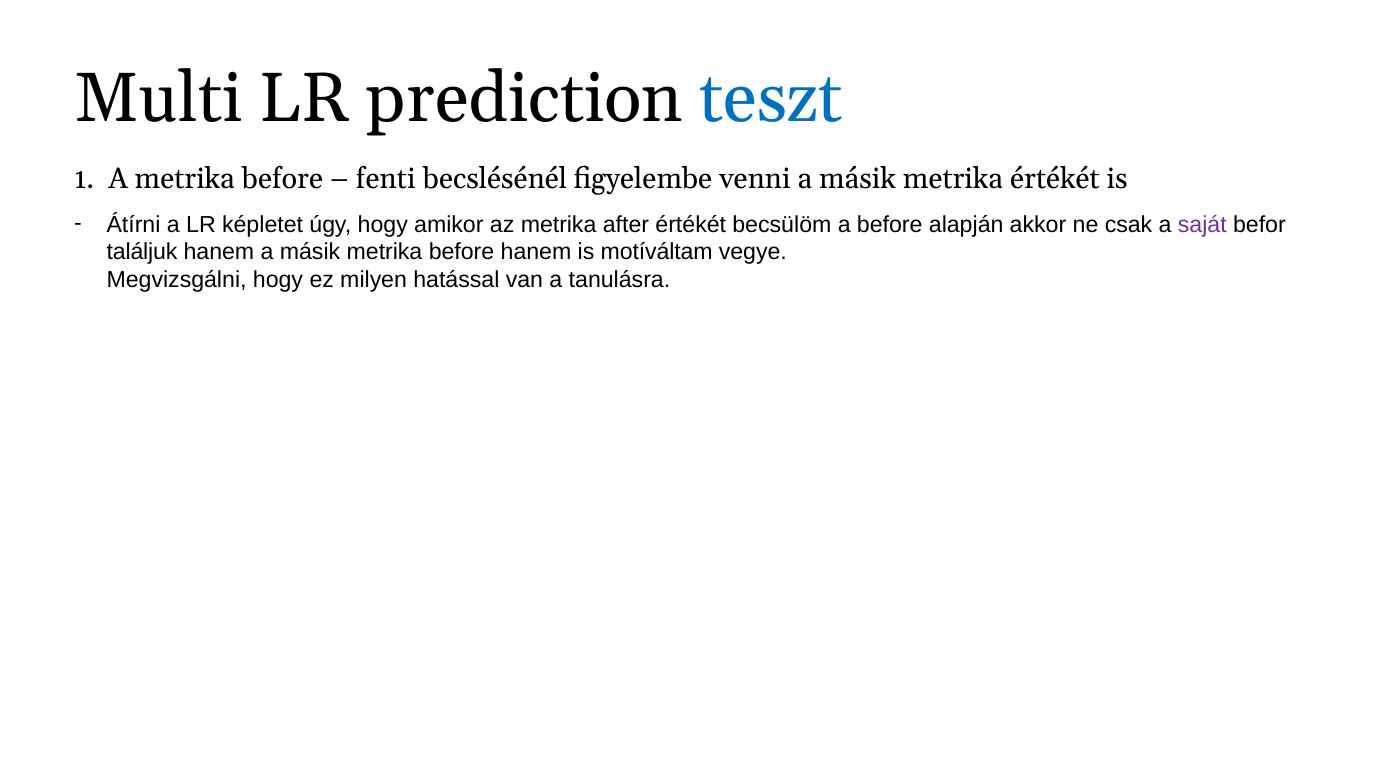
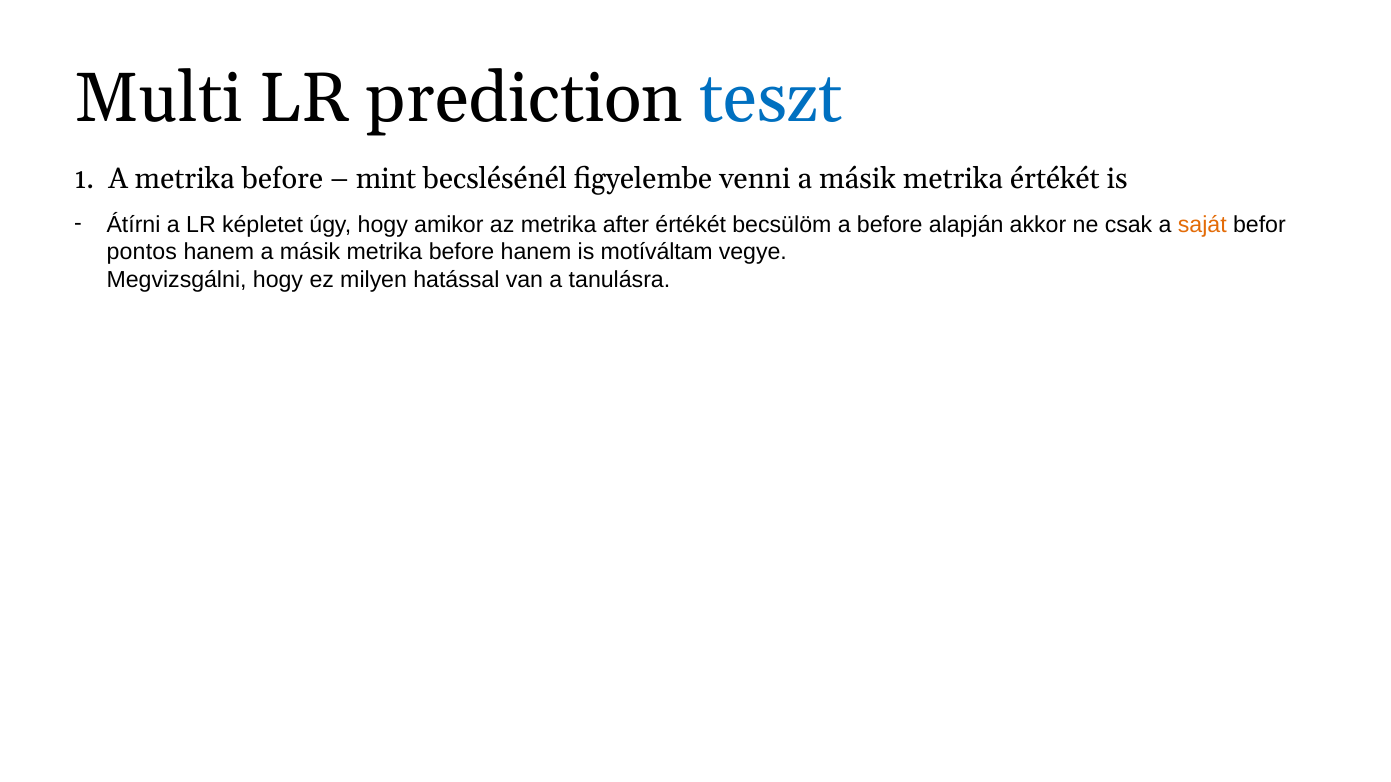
fenti: fenti -> mint (386, 179)
saját colour: purple -> orange (1202, 225)
találjuk: találjuk -> pontos (142, 252)
